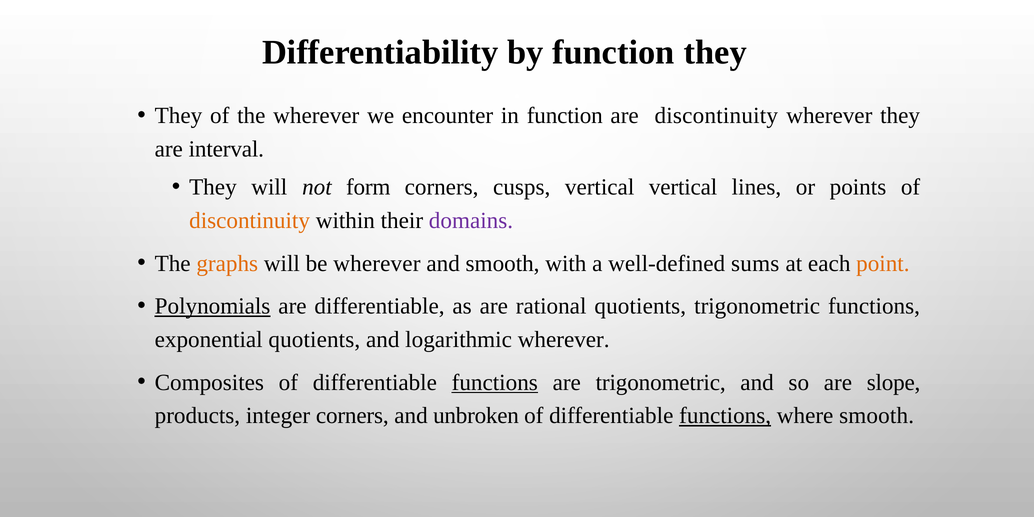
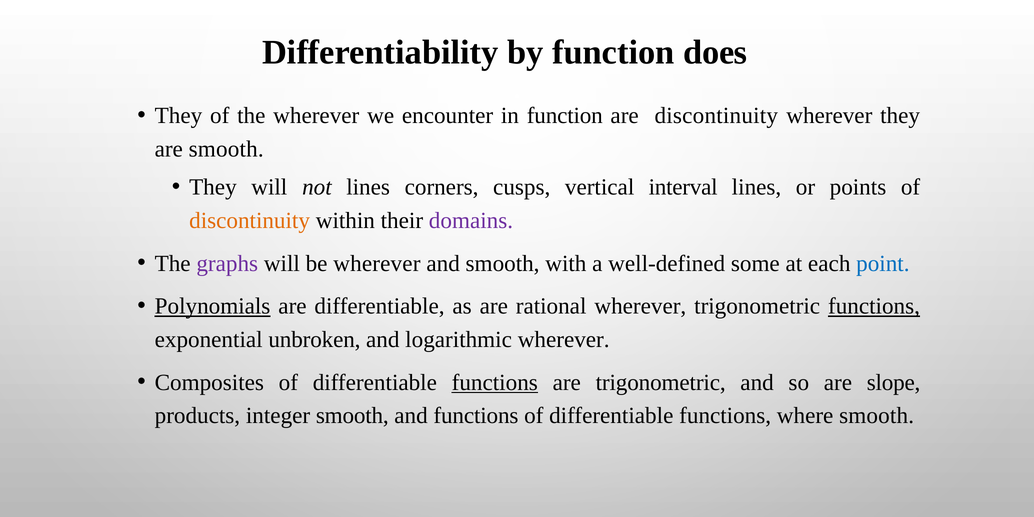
function they: they -> does (715, 52)
are interval: interval -> smooth (226, 149)
not form: form -> lines (368, 187)
vertical vertical: vertical -> interval (683, 187)
graphs colour: orange -> purple (227, 263)
sums: sums -> some (755, 263)
point colour: orange -> blue (883, 263)
rational quotients: quotients -> wherever (640, 306)
functions underline: none -> present (874, 306)
exponential quotients: quotients -> unbroken (314, 340)
integer corners: corners -> smooth (352, 416)
and unbroken: unbroken -> functions (476, 416)
functions underline: present -> none (725, 416)
